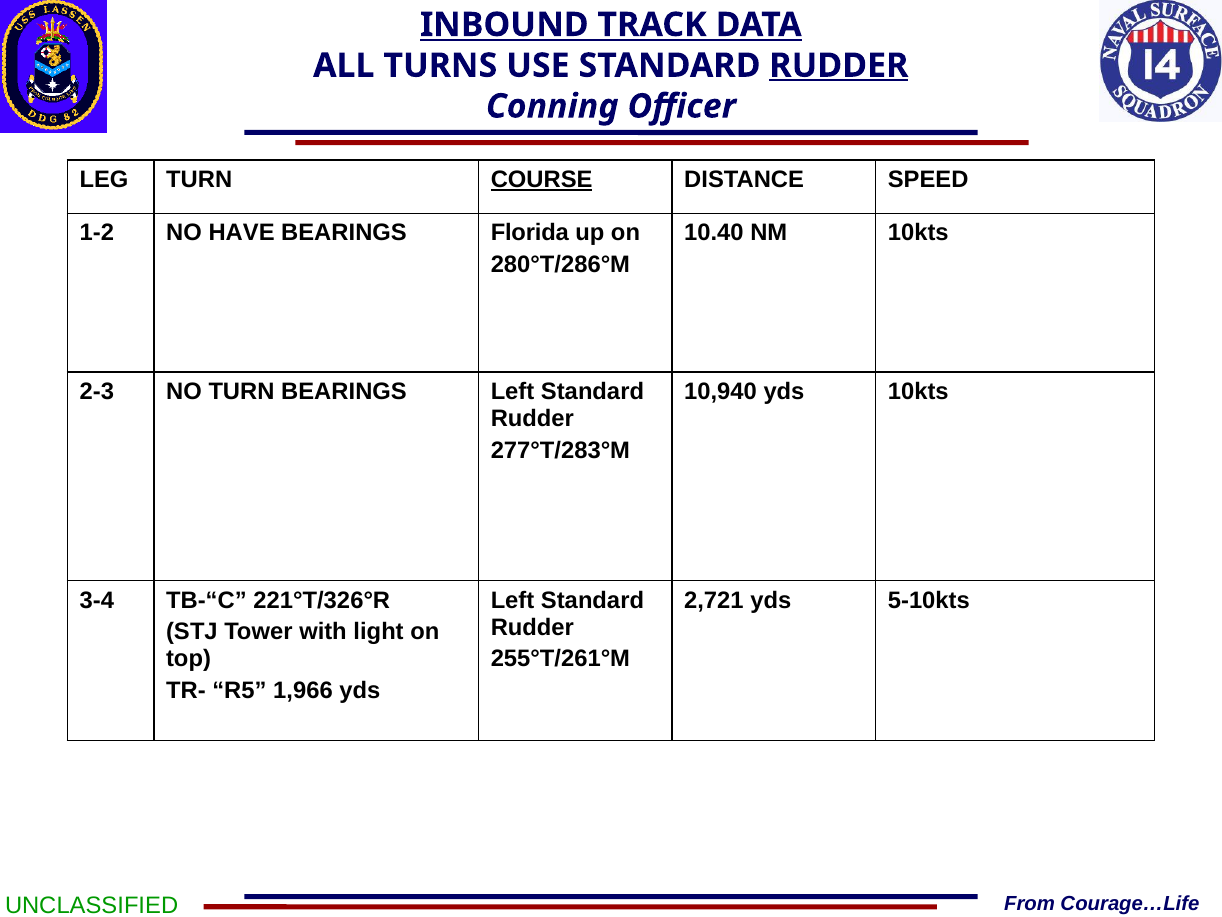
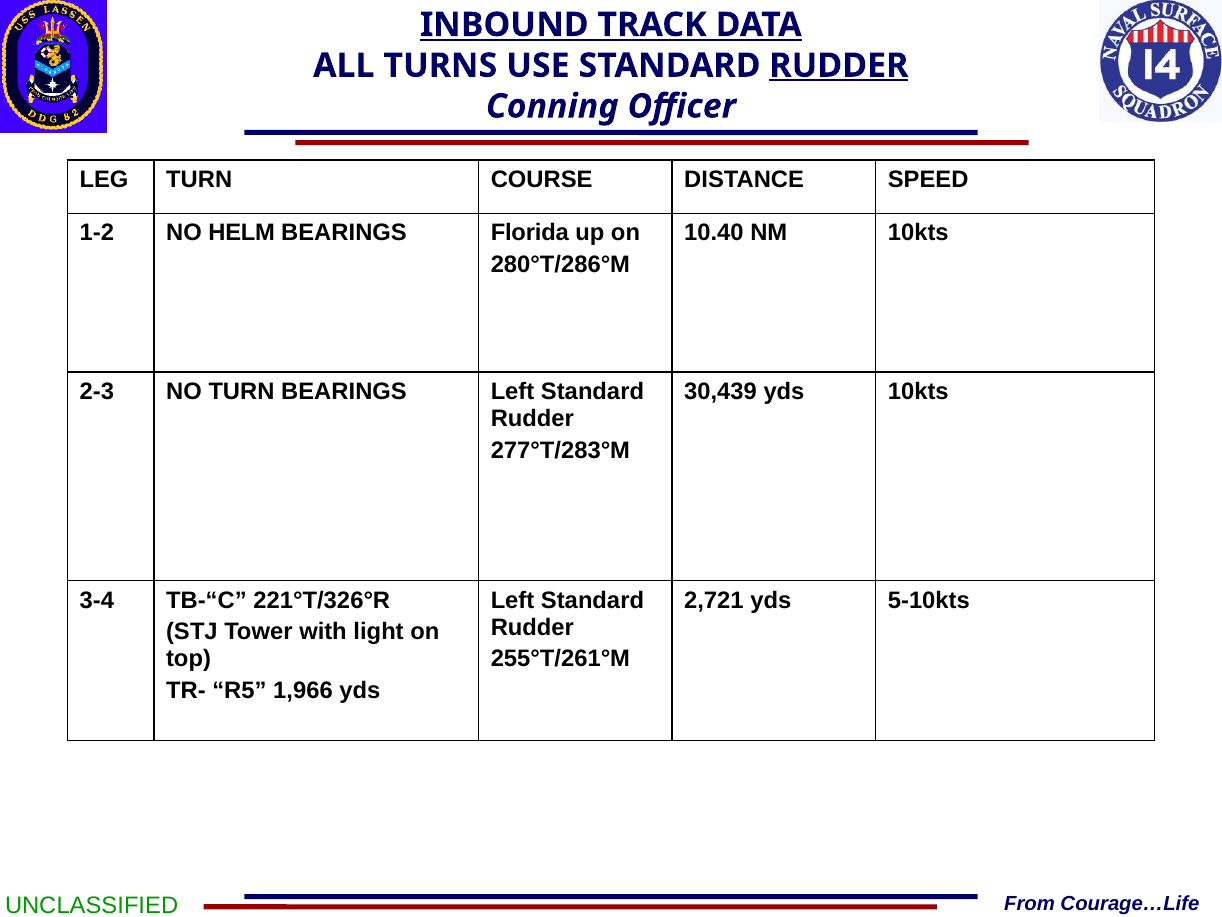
COURSE underline: present -> none (542, 180)
HAVE: HAVE -> HELM (242, 233)
10,940: 10,940 -> 30,439 (721, 392)
